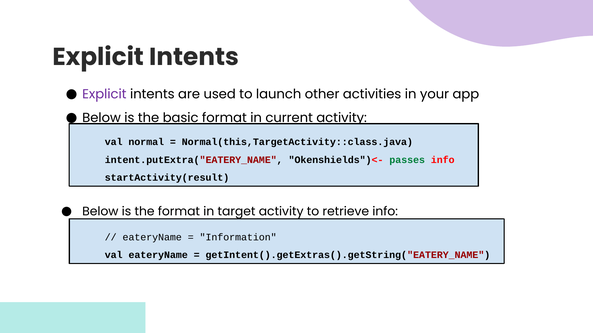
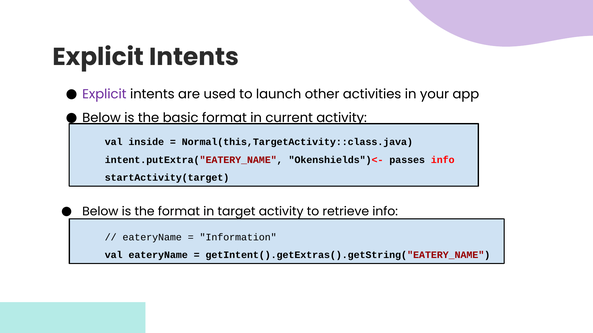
normal: normal -> inside (146, 142)
passes colour: green -> black (407, 160)
startActivity(result: startActivity(result -> startActivity(target (167, 178)
